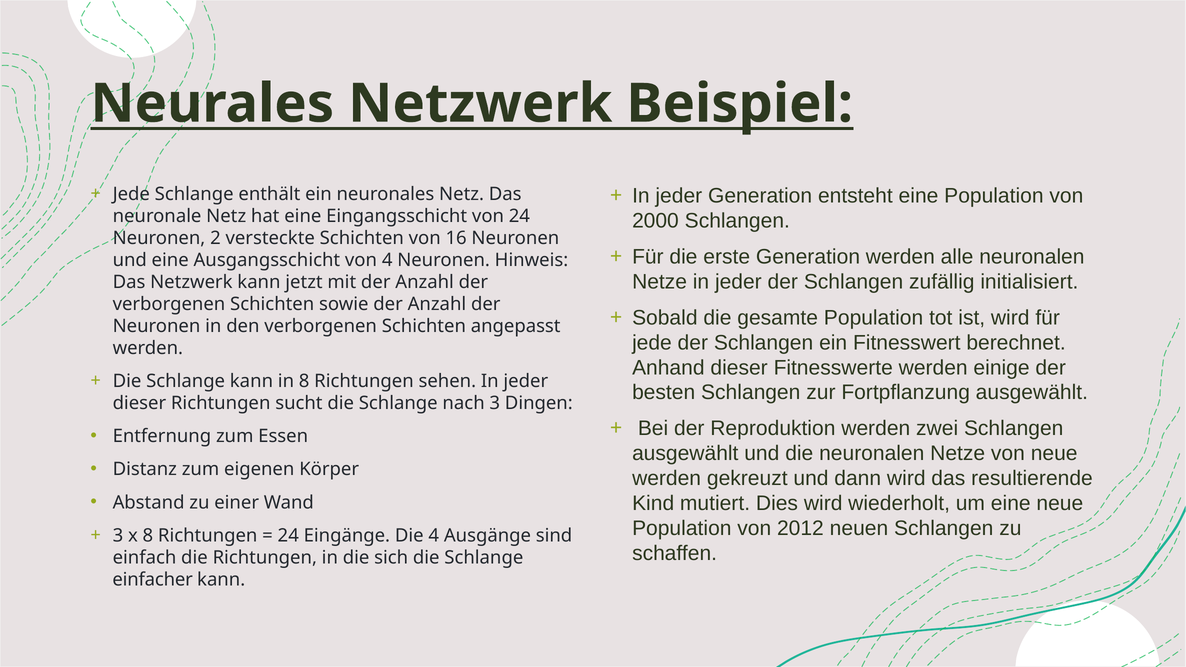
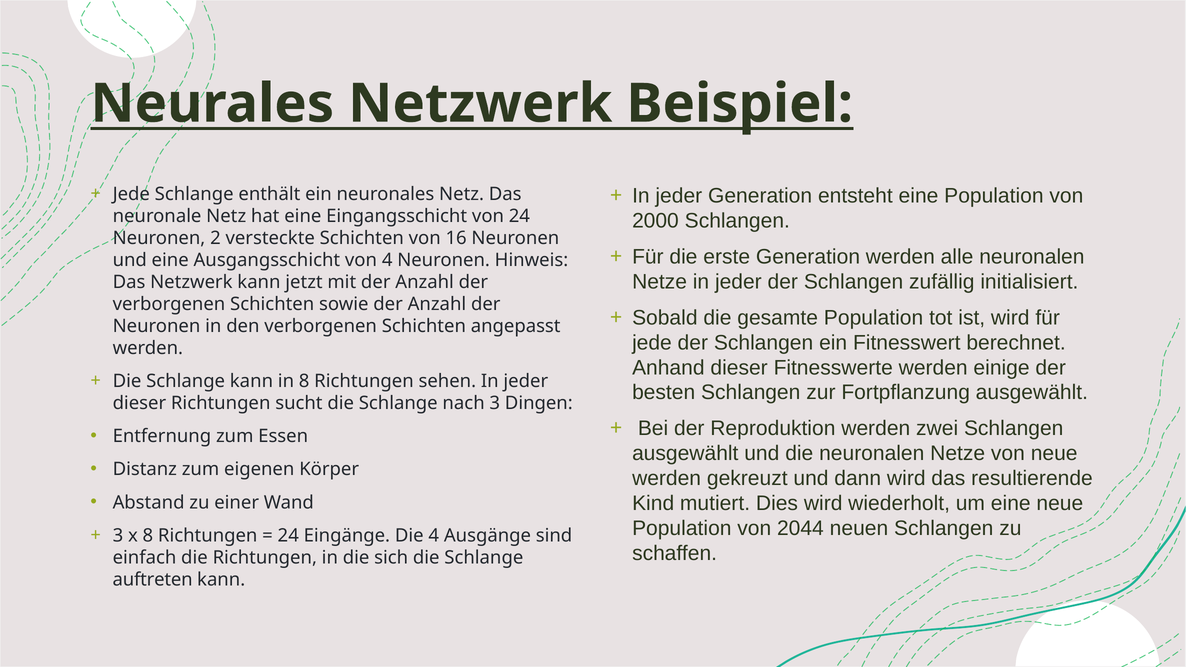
2012: 2012 -> 2044 (800, 528)
einfacher: einfacher -> auftreten (153, 580)
